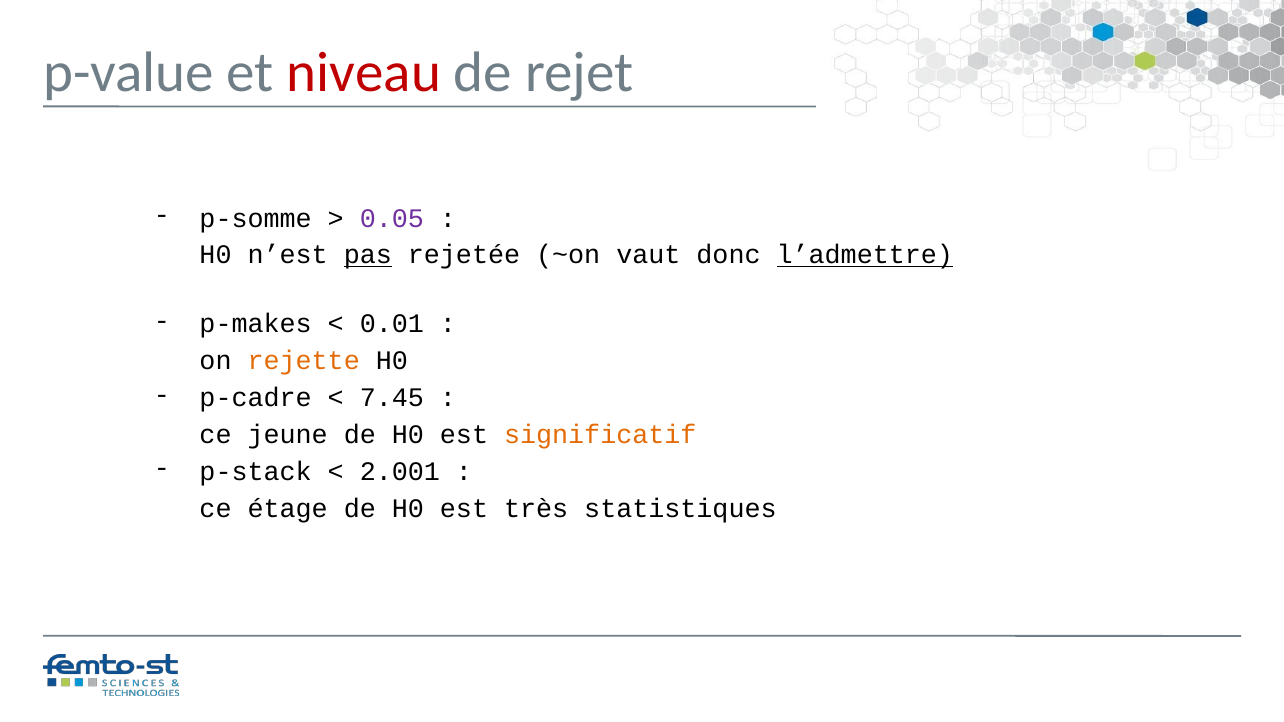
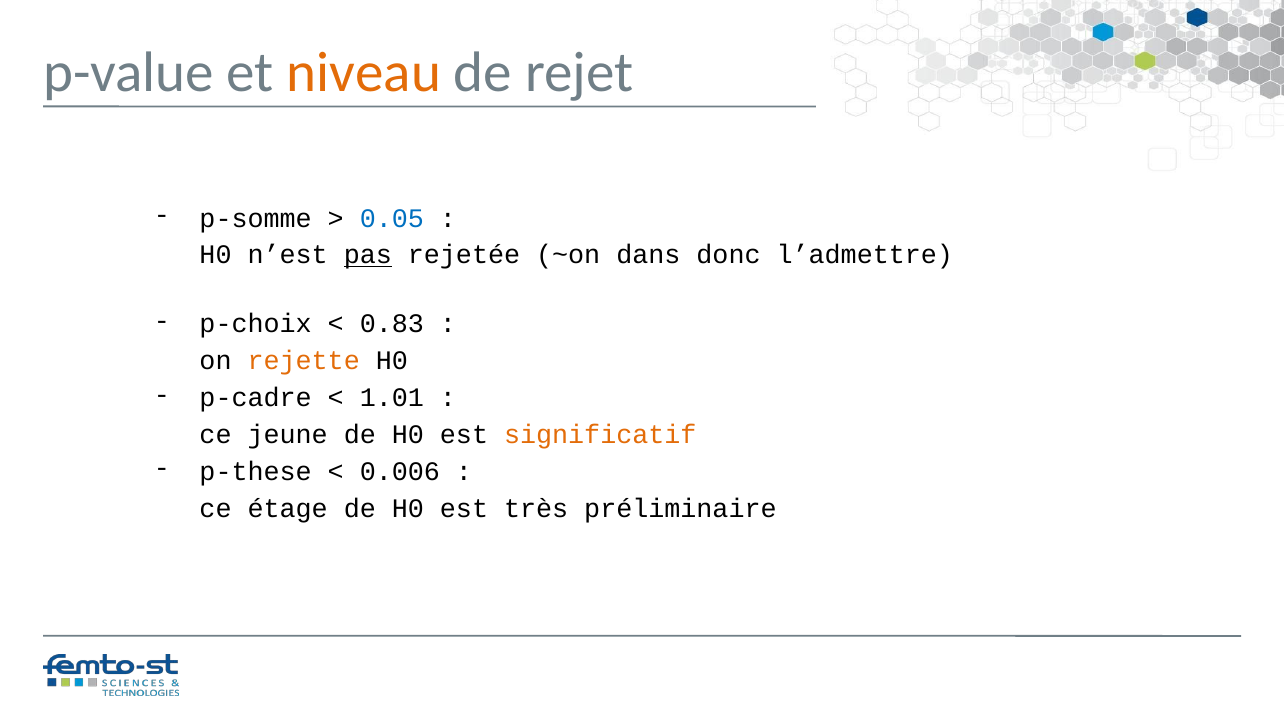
niveau colour: red -> orange (364, 73)
0.05 colour: purple -> blue (392, 218)
vaut: vaut -> dans (648, 255)
l’admettre underline: present -> none (865, 255)
p-makes: p-makes -> p-choix (256, 324)
0.01: 0.01 -> 0.83 (392, 324)
7.45: 7.45 -> 1.01 (392, 398)
p-stack: p-stack -> p-these (256, 472)
2.001: 2.001 -> 0.006 (400, 472)
statistiques: statistiques -> préliminaire (680, 509)
